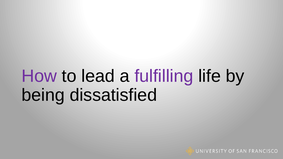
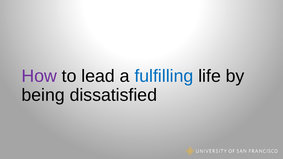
fulfilling colour: purple -> blue (164, 76)
